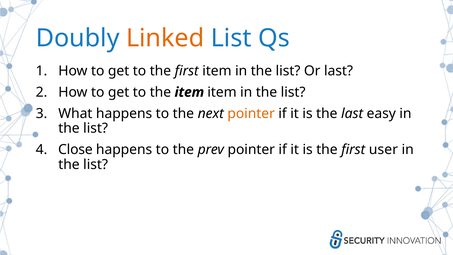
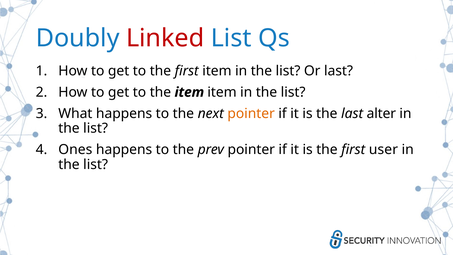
Linked colour: orange -> red (165, 38)
easy: easy -> alter (381, 113)
Close: Close -> Ones (75, 150)
